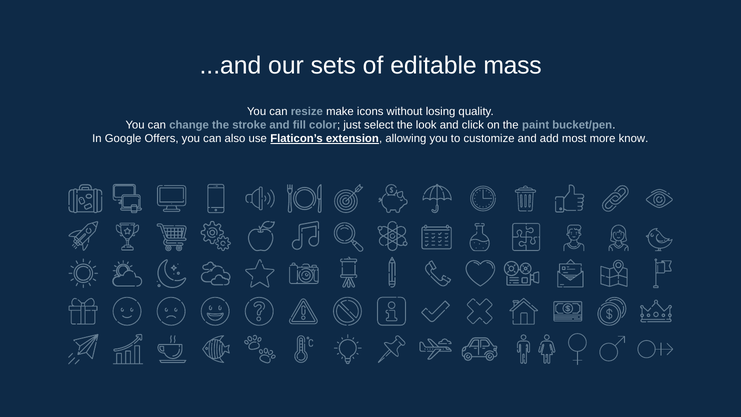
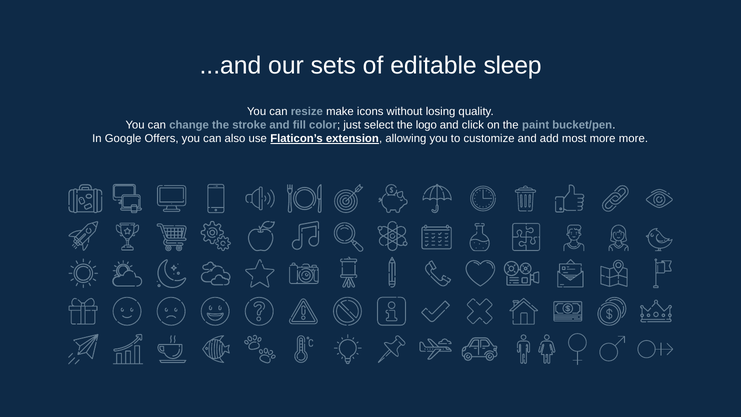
mass: mass -> sleep (513, 65)
look: look -> logo (426, 125)
more know: know -> more (633, 138)
